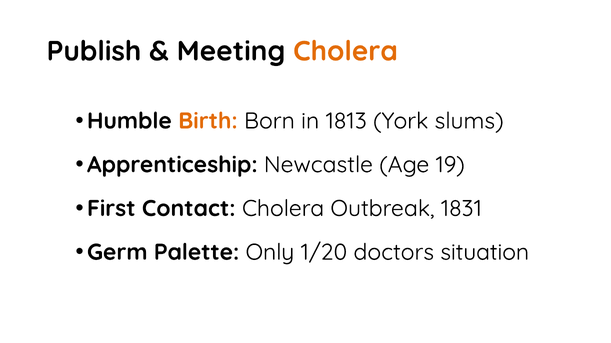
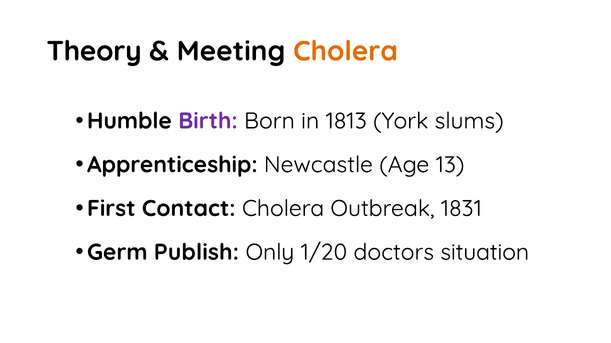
Publish: Publish -> Theory (94, 51)
Birth colour: orange -> purple (208, 121)
19: 19 -> 13 (450, 165)
Palette: Palette -> Publish (196, 253)
